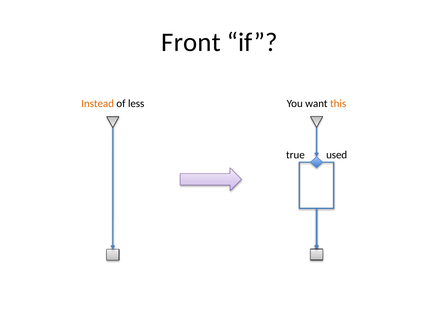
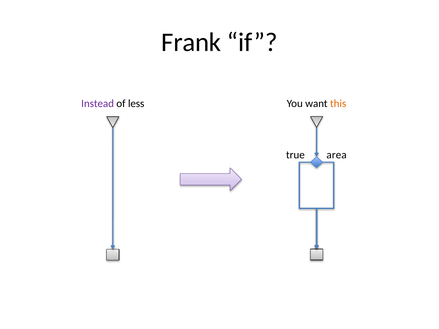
Front: Front -> Frank (191, 42)
Instead colour: orange -> purple (98, 104)
used: used -> area (337, 155)
